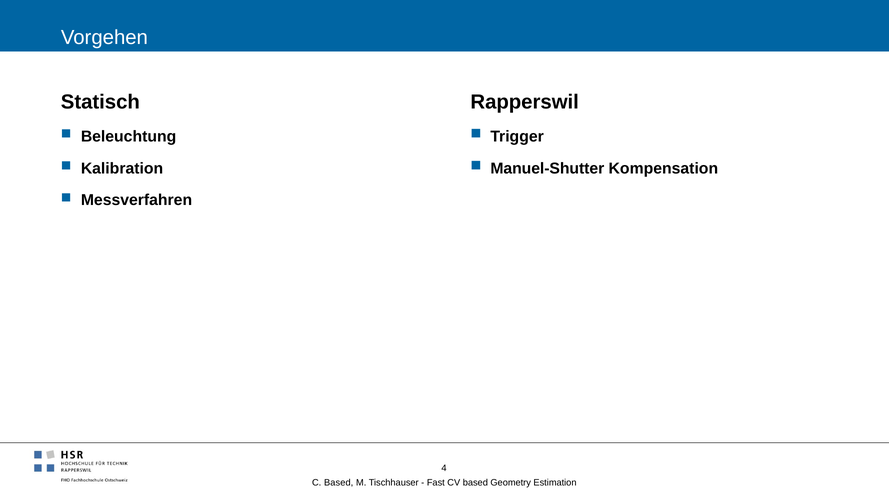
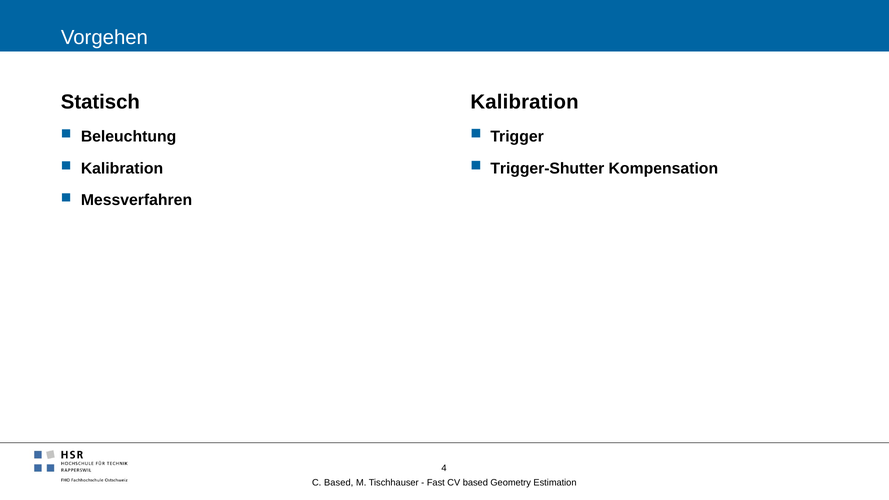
Rapperswil: Rapperswil -> Kalibration (525, 102)
Manuel-Shutter: Manuel-Shutter -> Trigger-Shutter (547, 168)
